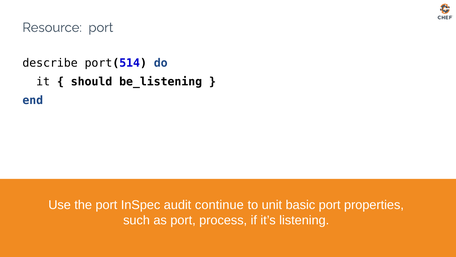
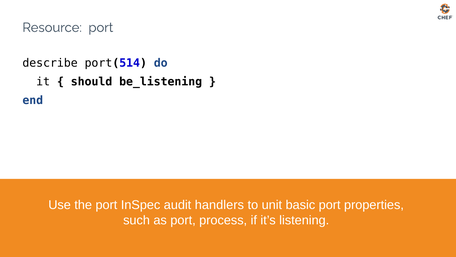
continue: continue -> handlers (219, 205)
